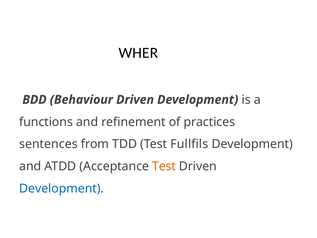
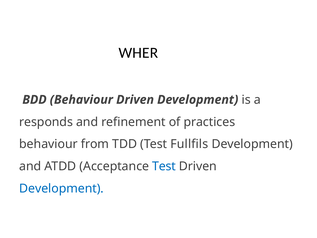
functions: functions -> responds (46, 122)
sentences: sentences -> behaviour (48, 144)
Test colour: orange -> blue (164, 166)
